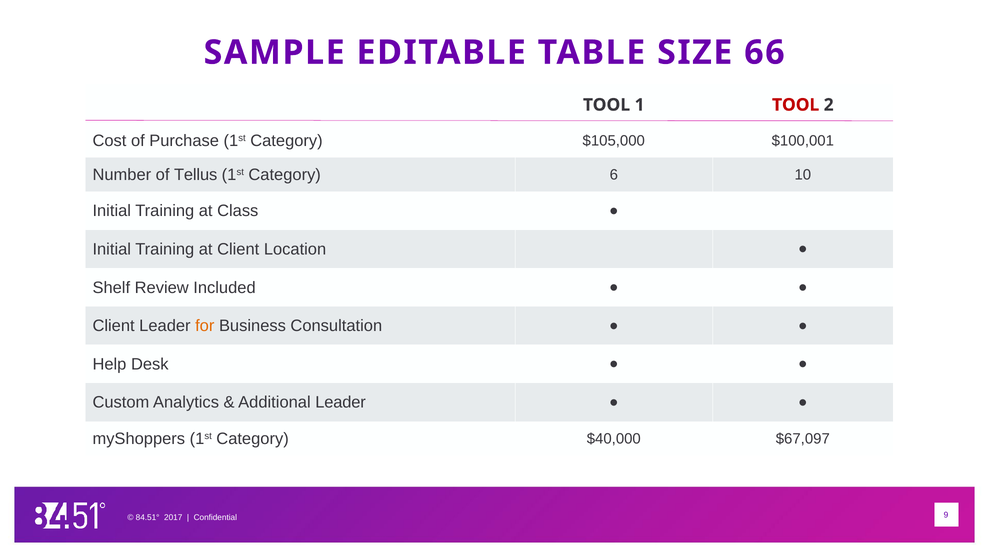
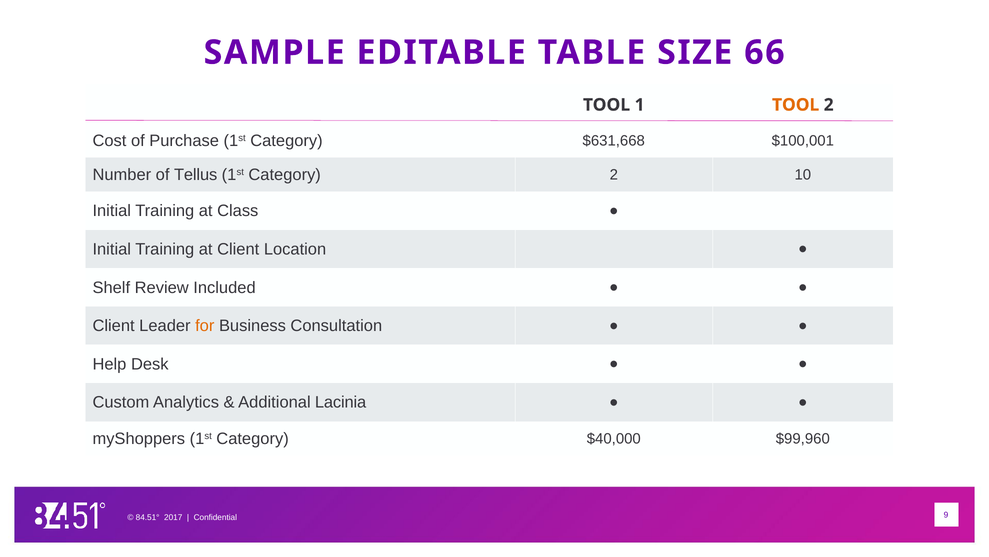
TOOL colour: red -> orange (796, 105)
$105,000: $105,000 -> $631,668 (614, 141)
Category 6: 6 -> 2 (614, 175)
Additional Leader: Leader -> Lacinia (341, 402)
$67,097: $67,097 -> $99,960 (803, 438)
